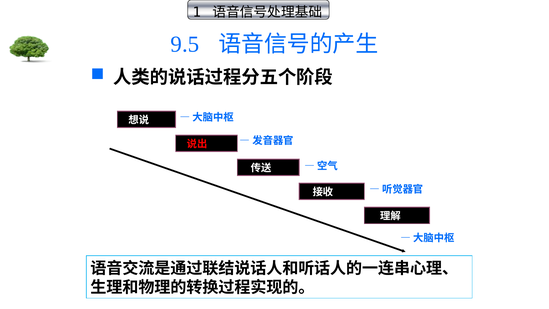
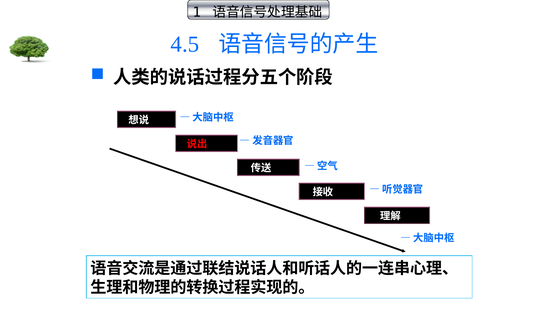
9.5: 9.5 -> 4.5 (185, 44)
